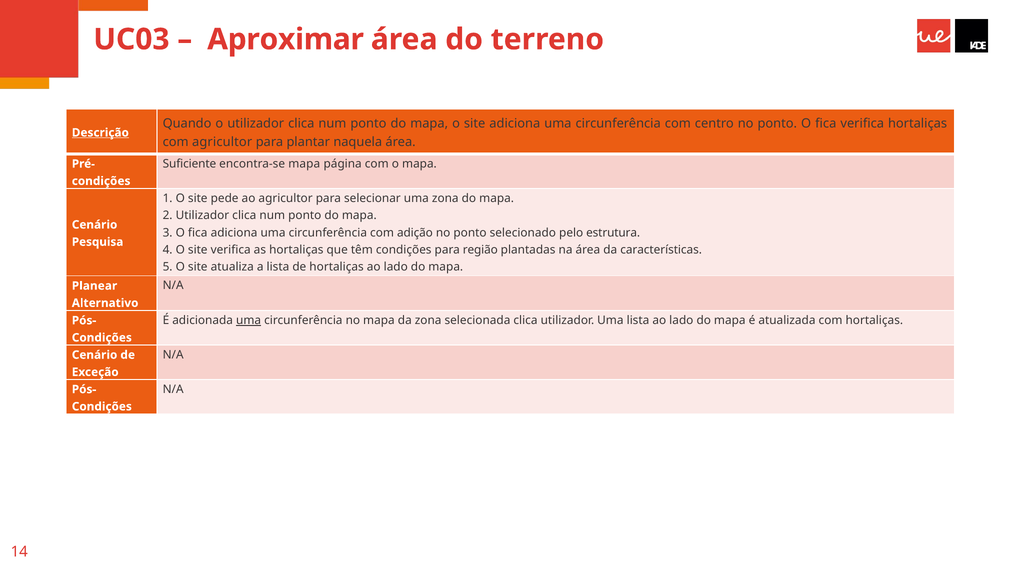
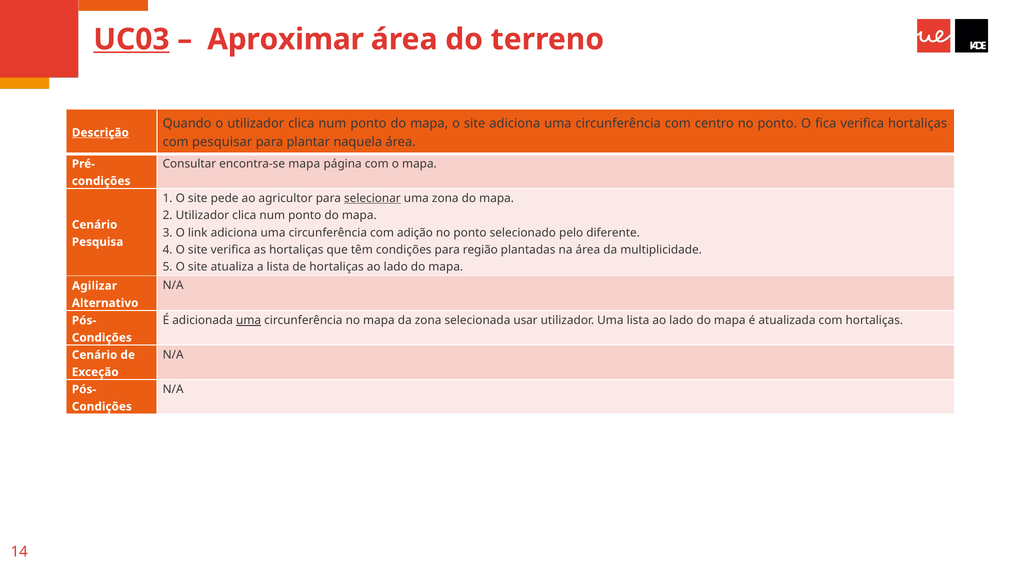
UC03 underline: none -> present (131, 39)
com agricultor: agricultor -> pesquisar (222, 142)
Suficiente: Suficiente -> Consultar (189, 164)
selecionar underline: none -> present (372, 198)
3 O fica: fica -> link (198, 233)
estrutura: estrutura -> diferente (613, 233)
características: características -> multiplicidade (661, 250)
Planear: Planear -> Agilizar (94, 286)
selecionada clica: clica -> usar (526, 321)
